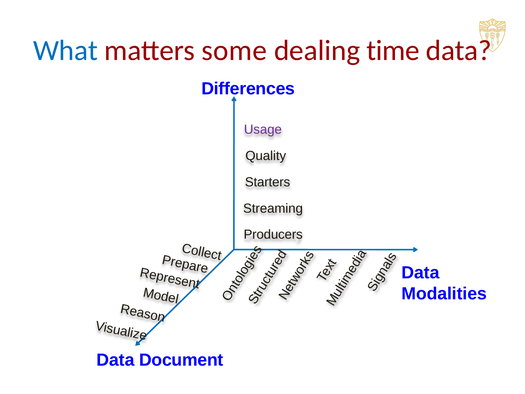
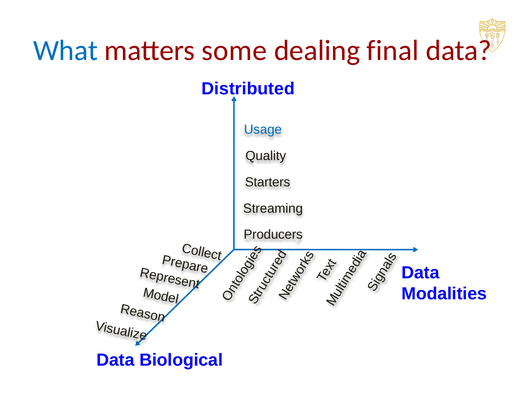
time: time -> final (393, 51)
Differences: Differences -> Distributed (248, 89)
Usage colour: purple -> blue (263, 129)
Document: Document -> Biological (181, 360)
